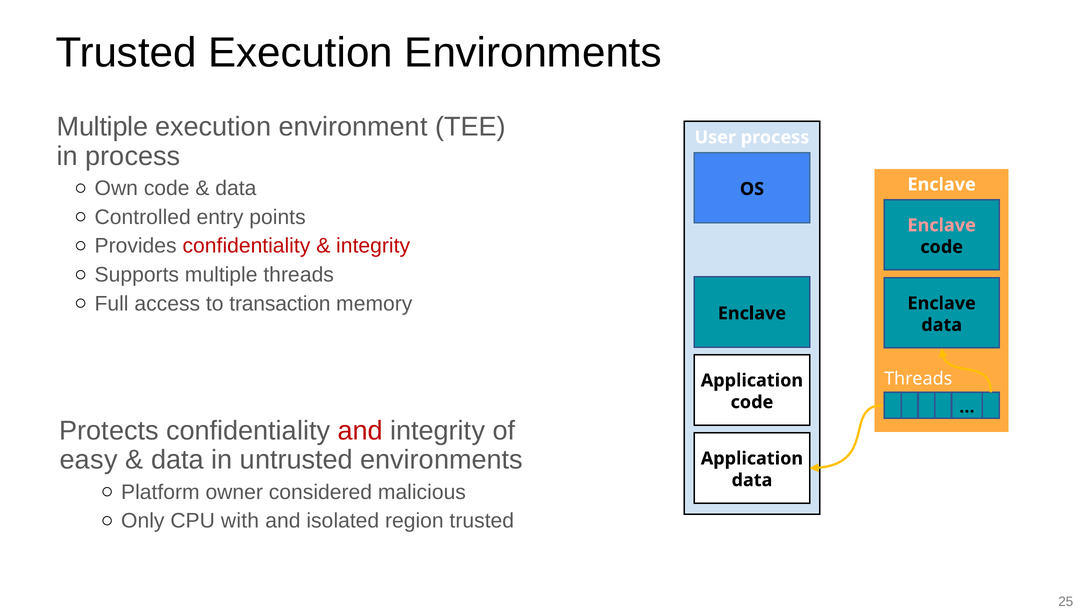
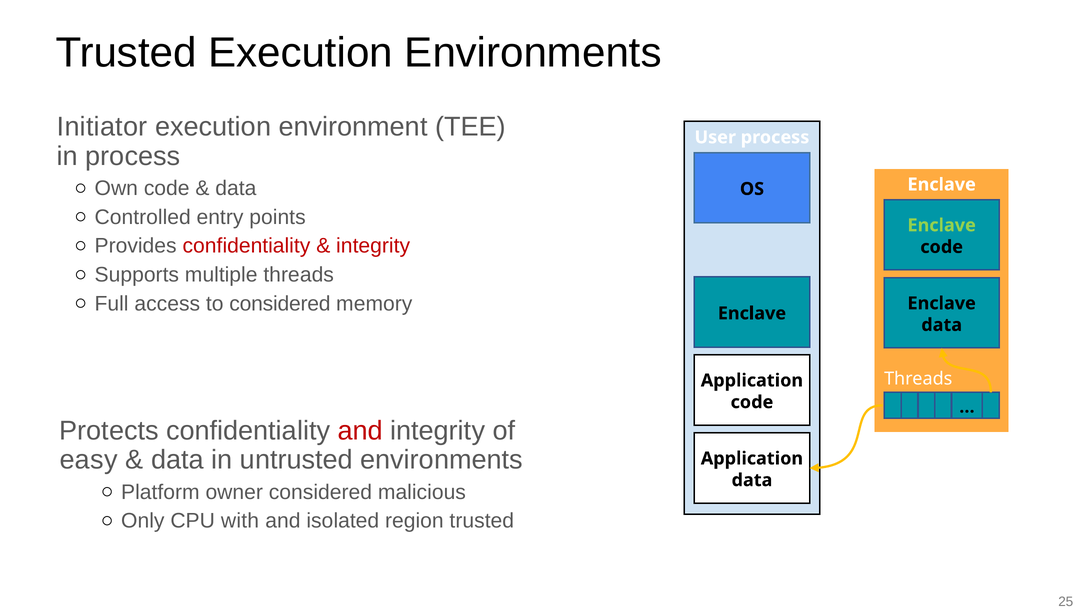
Multiple: Multiple -> Initiator (102, 127)
Enclave colour: pink -> light green (942, 225)
to transaction: transaction -> considered (280, 304)
